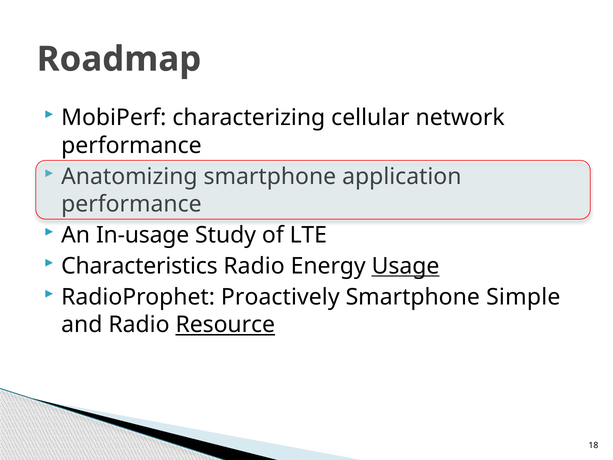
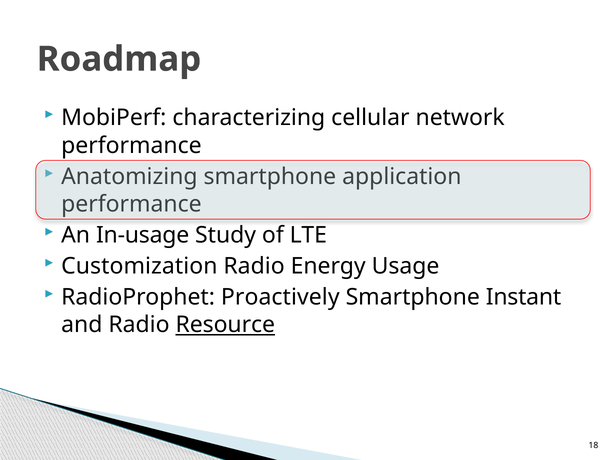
Characteristics: Characteristics -> Customization (139, 266)
Usage underline: present -> none (406, 266)
Simple: Simple -> Instant (524, 297)
